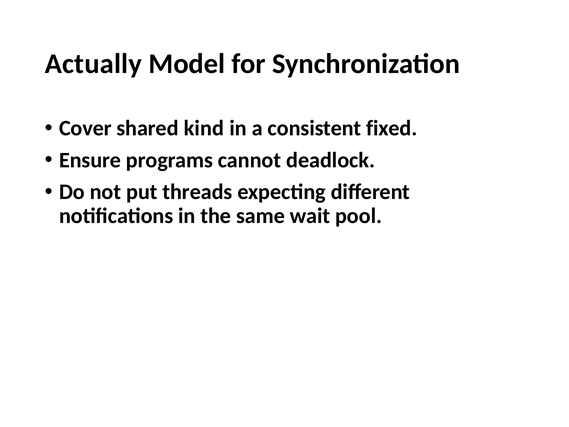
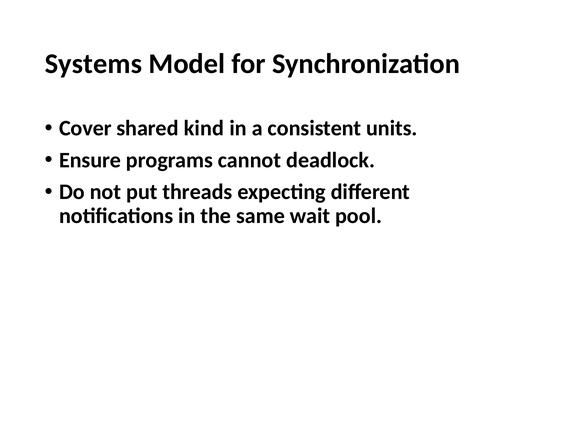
Actually: Actually -> Systems (93, 64)
fixed: fixed -> units (392, 128)
